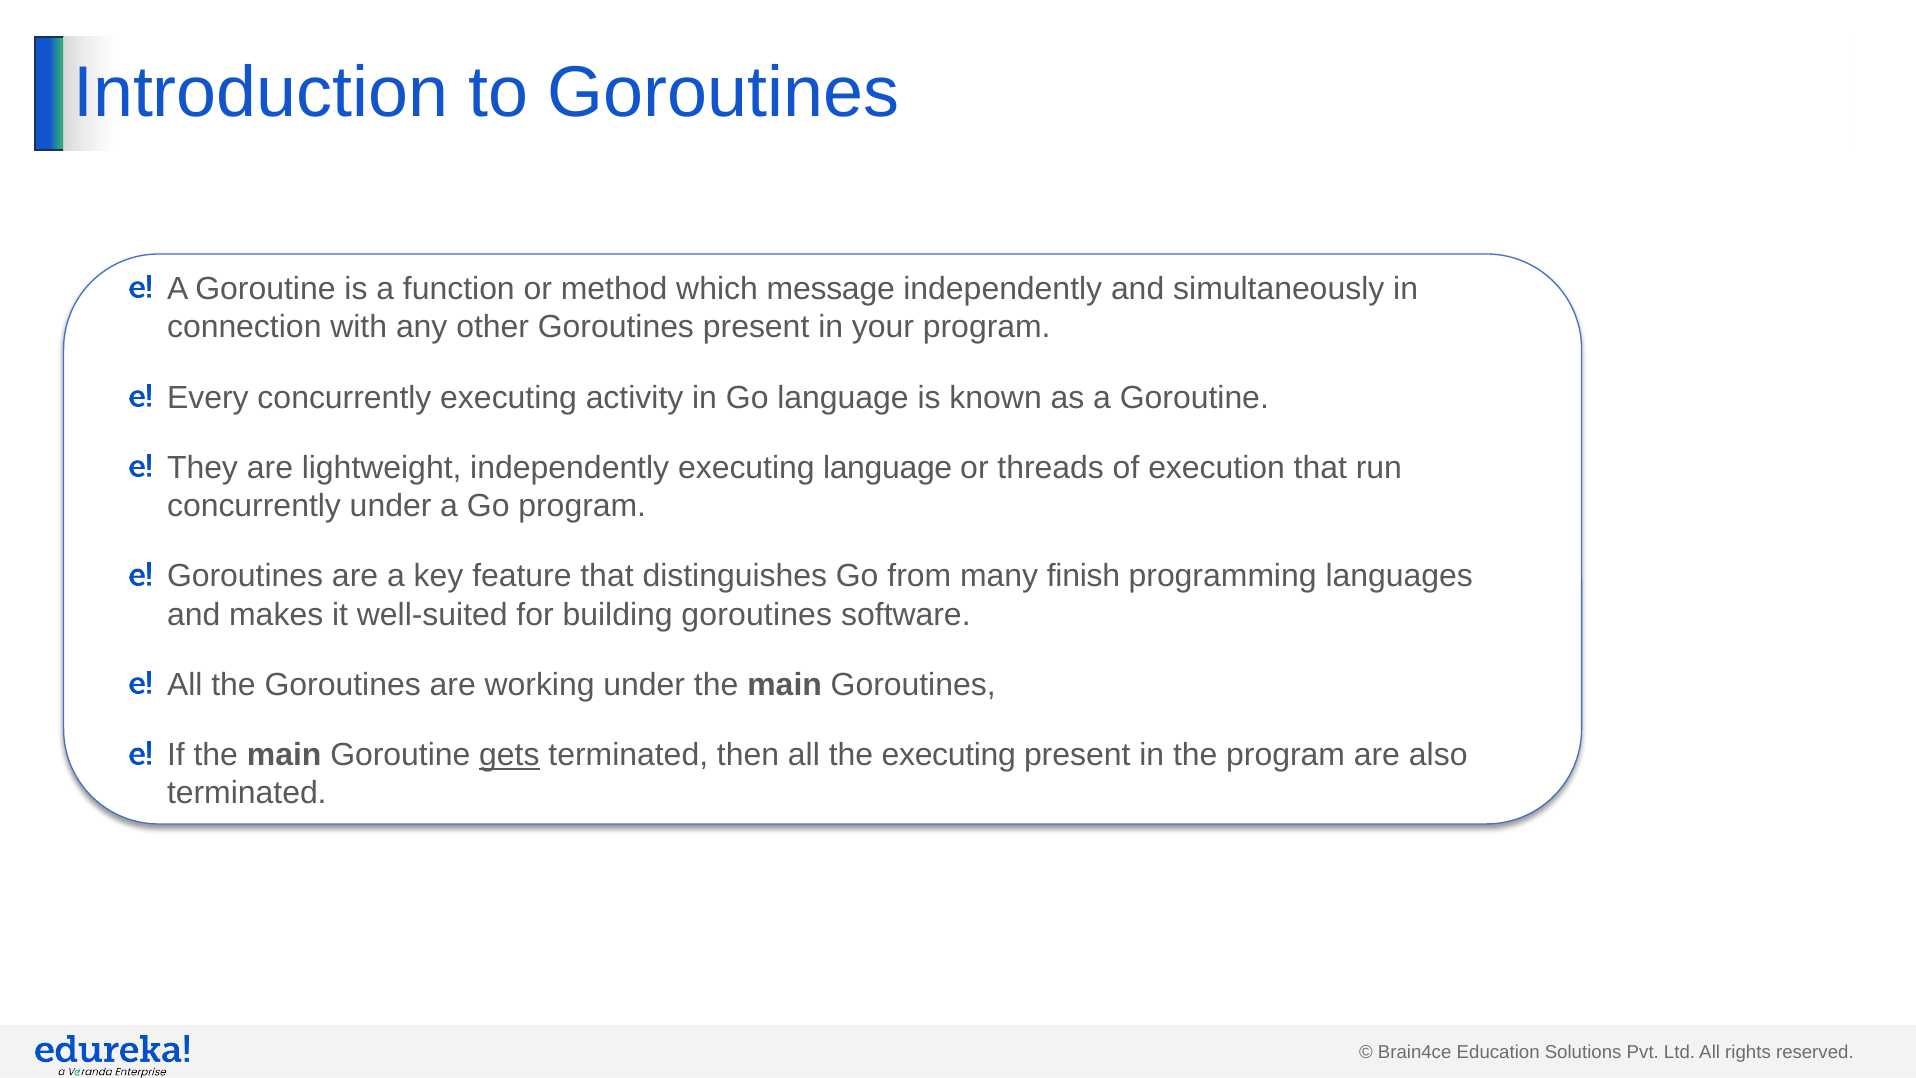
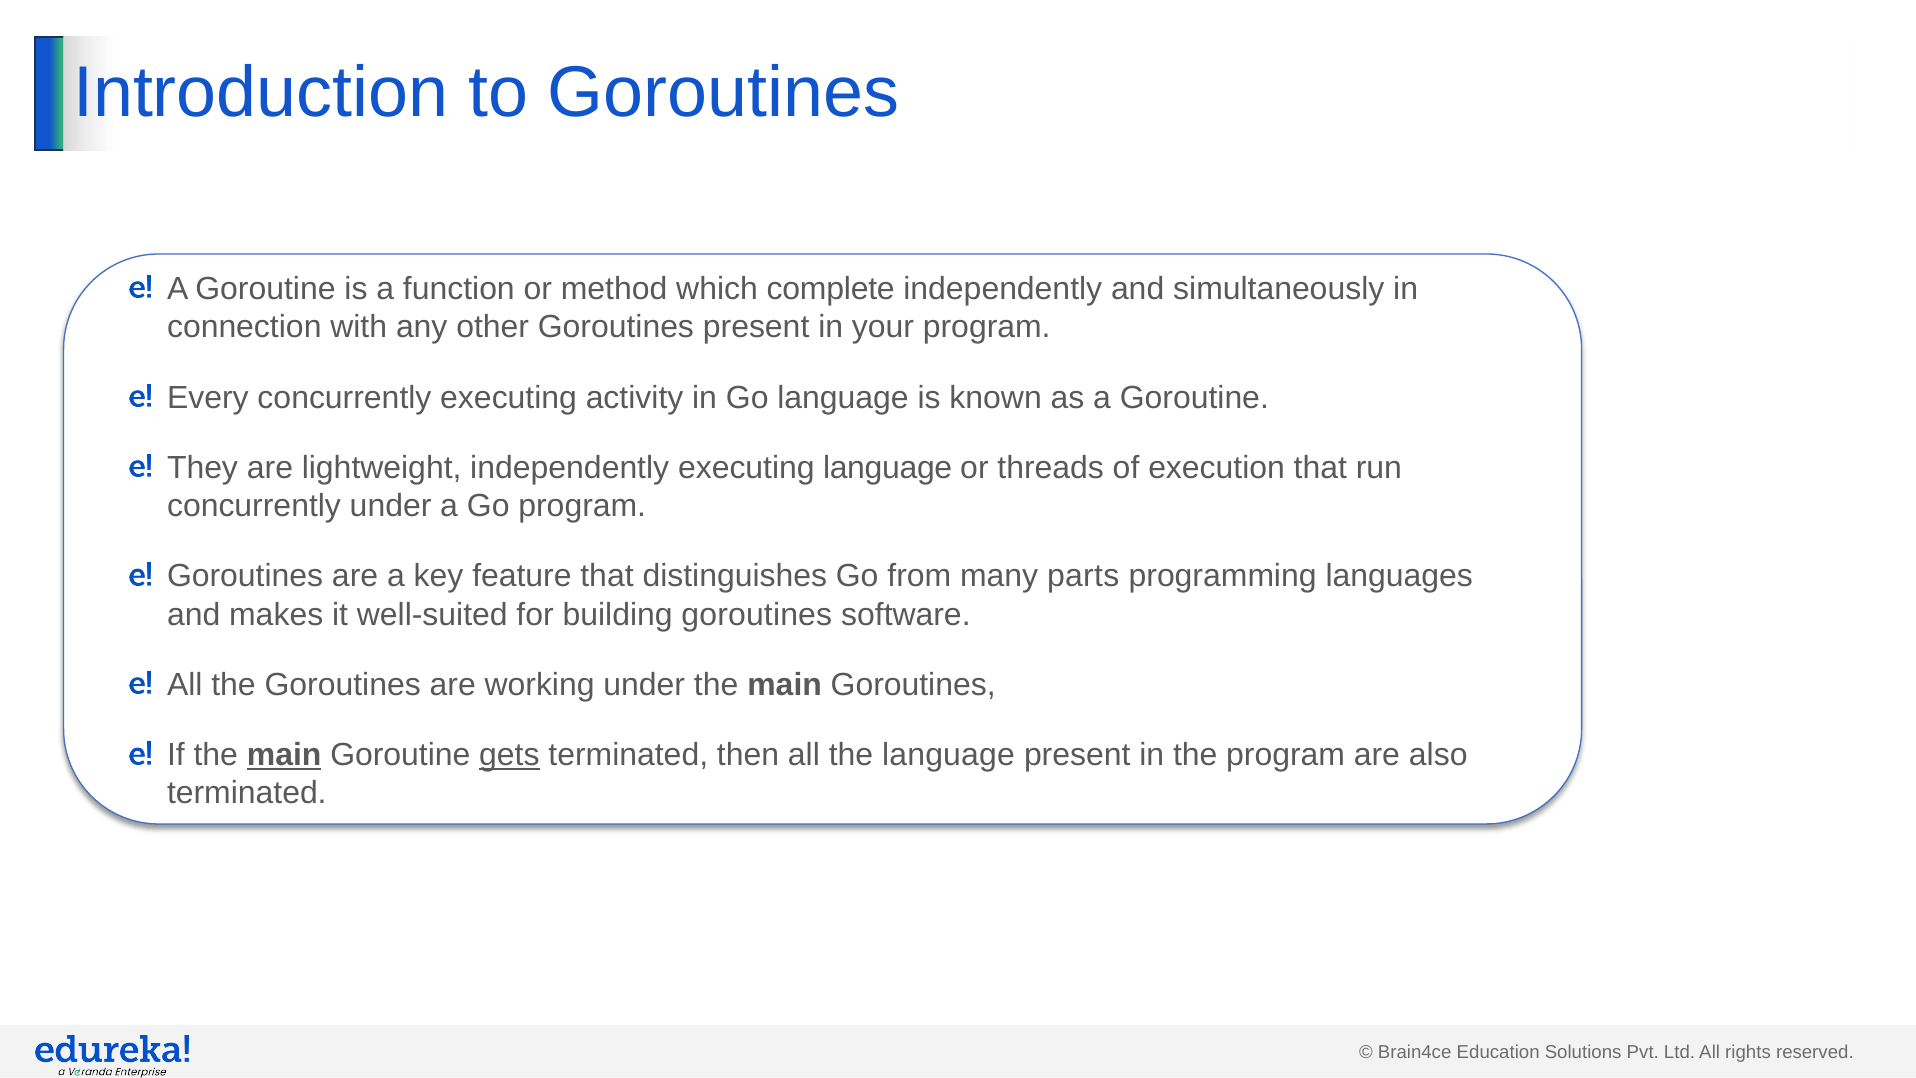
message: message -> complete (831, 289)
finish: finish -> parts (1083, 576)
main underline: none -> present (284, 755)
the executing: executing -> language (948, 755)
